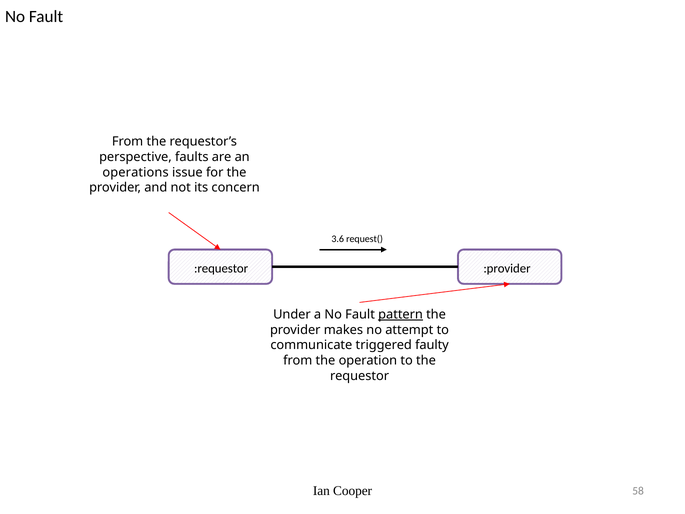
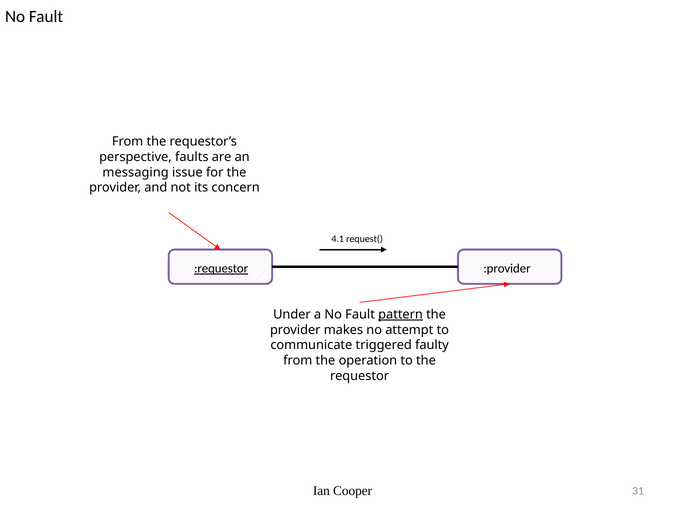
operations: operations -> messaging (136, 172)
3.6: 3.6 -> 4.1 (338, 239)
:requestor underline: none -> present (221, 268)
58: 58 -> 31 (638, 491)
